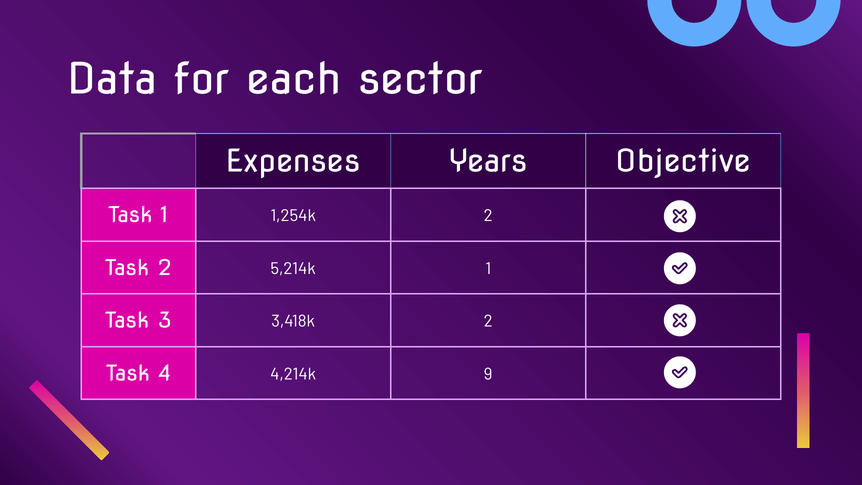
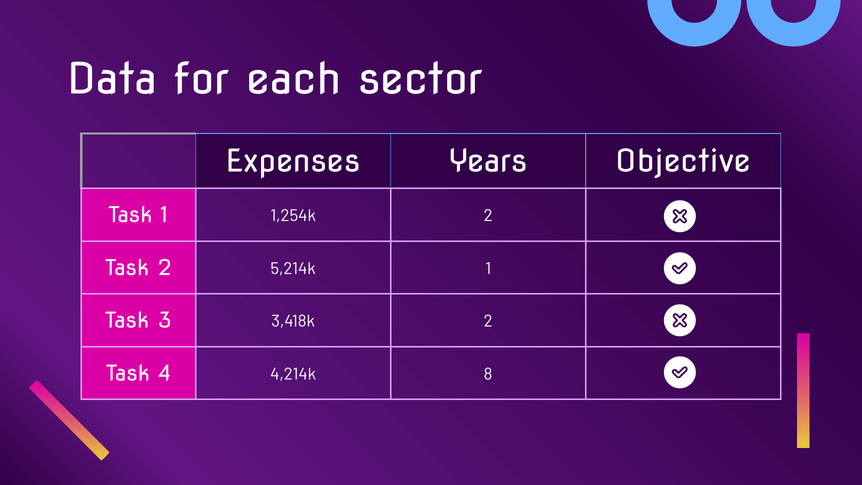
9: 9 -> 8 (488, 374)
